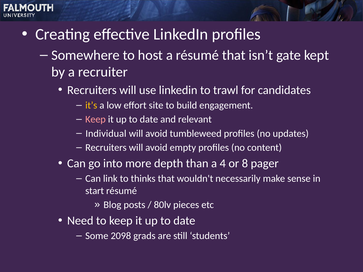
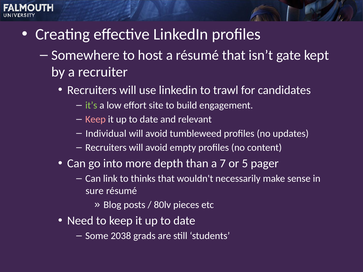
it’s colour: yellow -> light green (91, 105)
4: 4 -> 7 (223, 164)
8: 8 -> 5 (245, 164)
start: start -> sure (95, 191)
2098: 2098 -> 2038 (121, 236)
